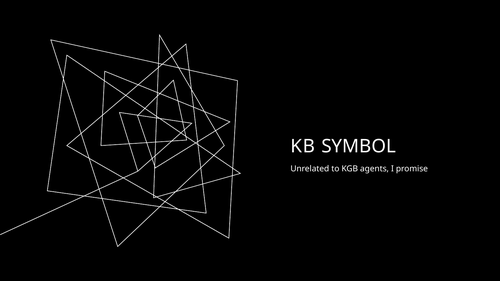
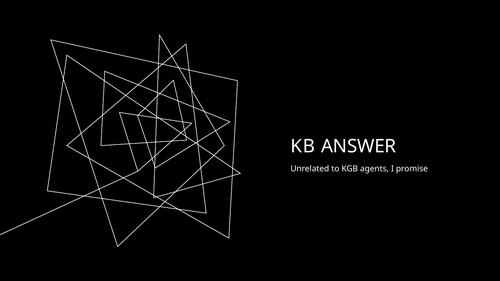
SYMBOL: SYMBOL -> ANSWER (359, 146)
